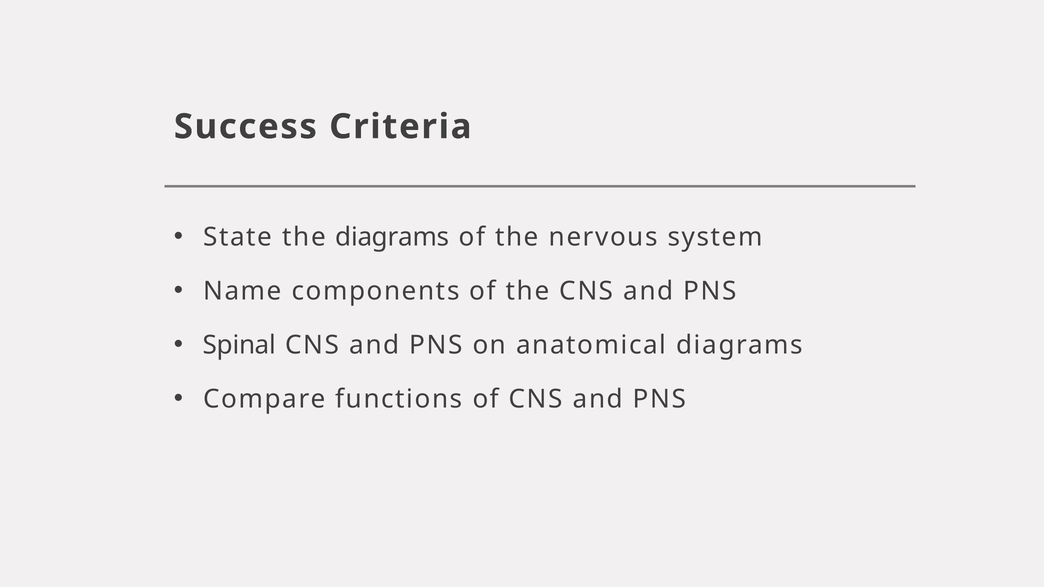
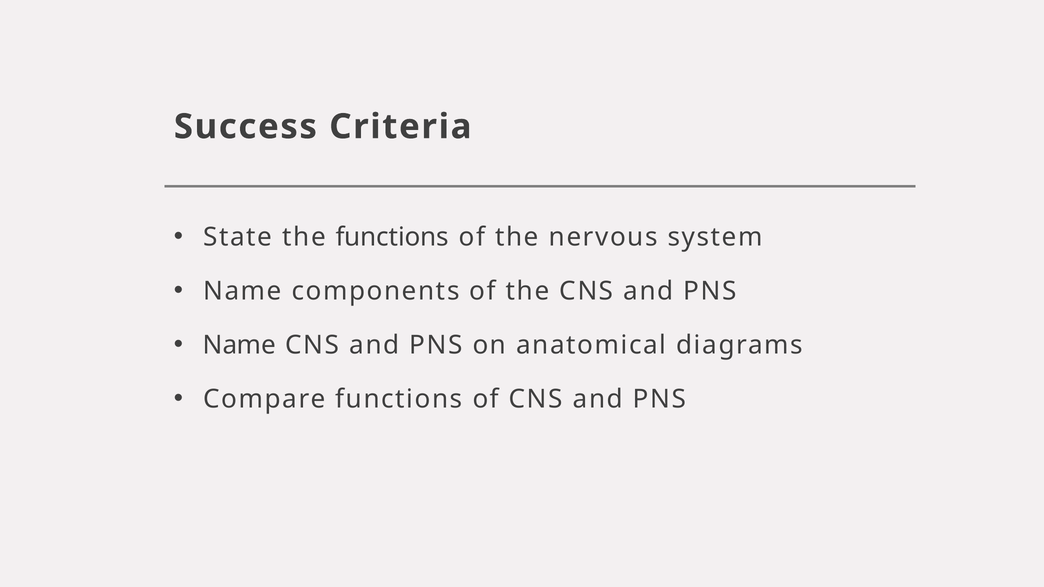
the diagrams: diagrams -> functions (392, 237)
Spinal: Spinal -> Name (239, 345)
